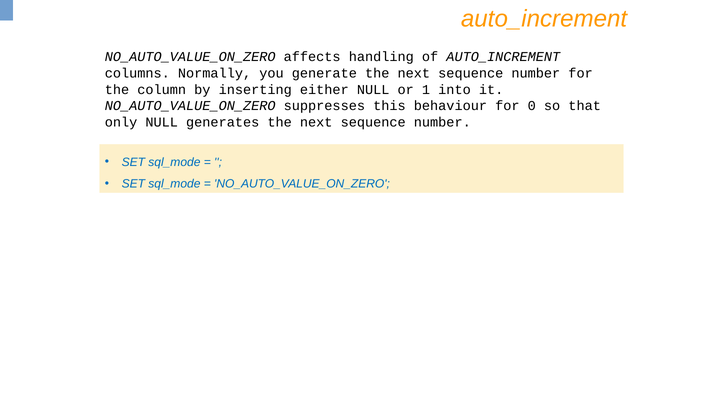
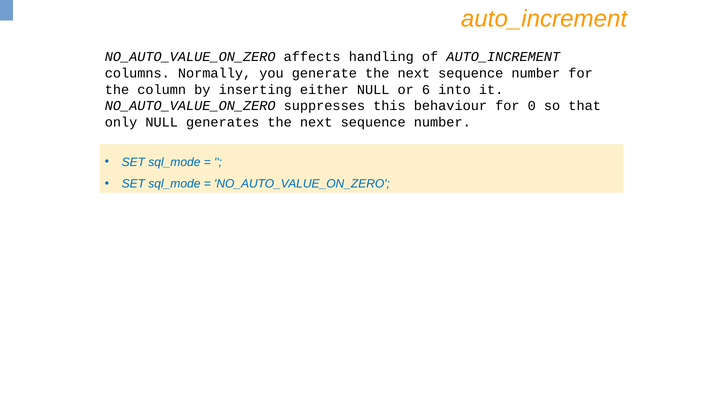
1: 1 -> 6 (426, 89)
